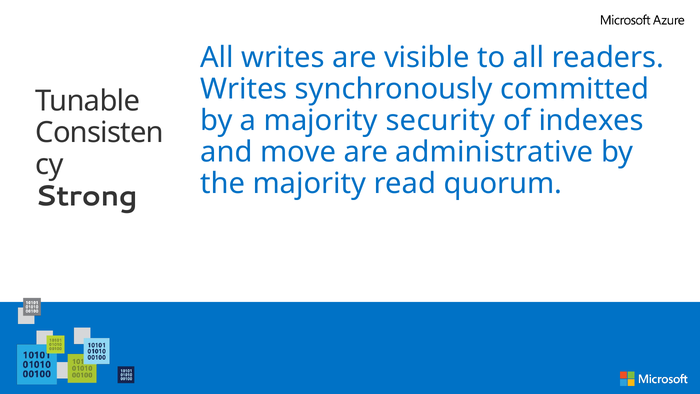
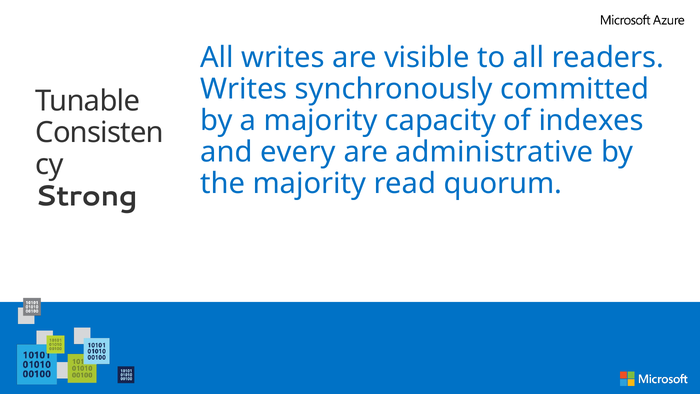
security: security -> capacity (440, 120)
move: move -> every (298, 152)
